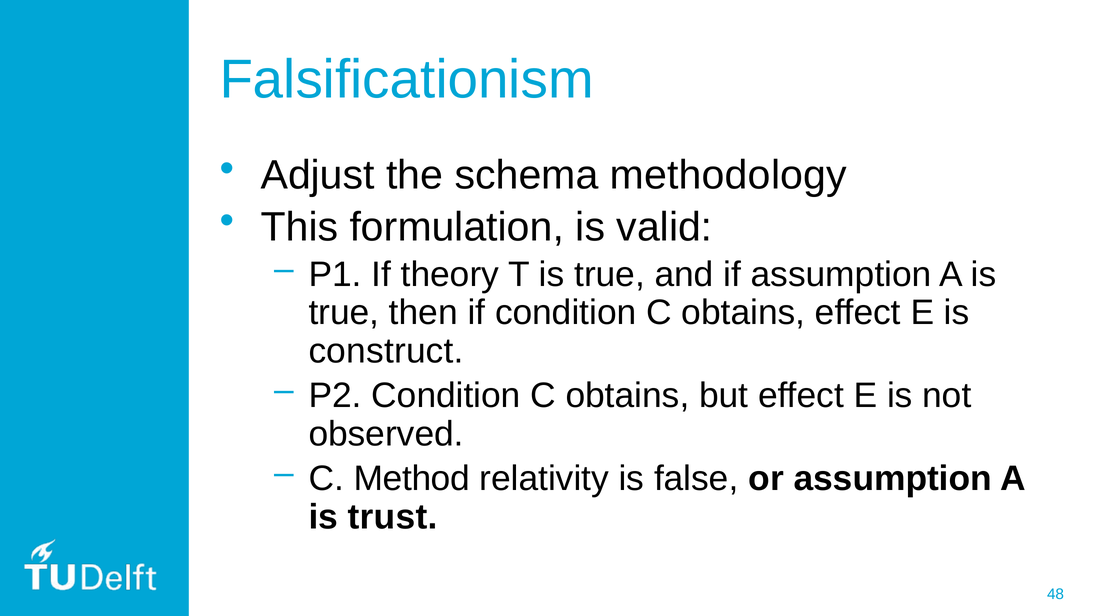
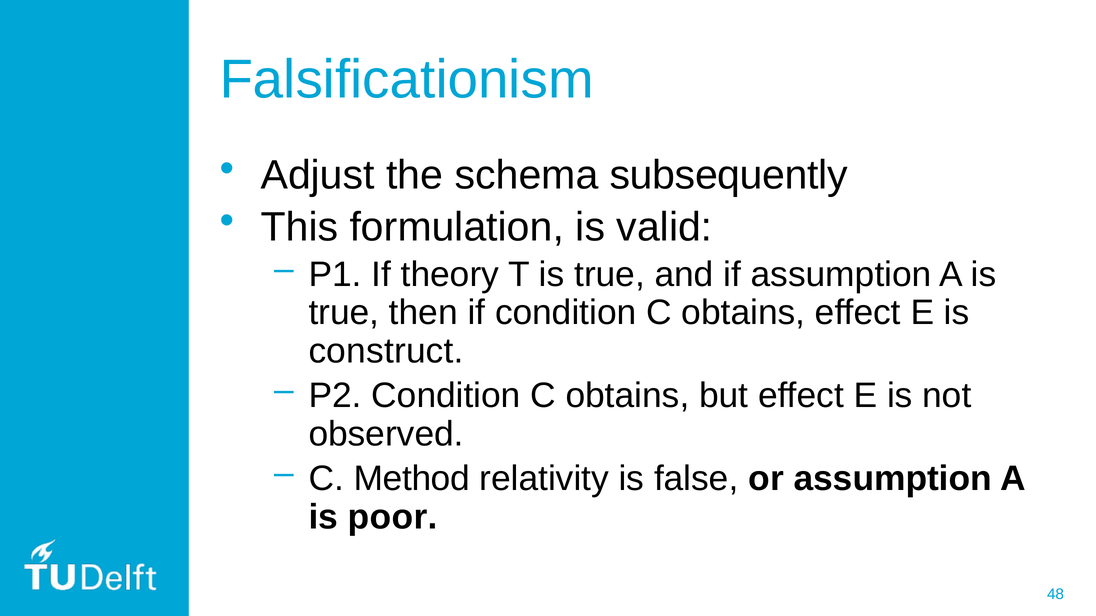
methodology: methodology -> subsequently (729, 175)
trust: trust -> poor (393, 517)
